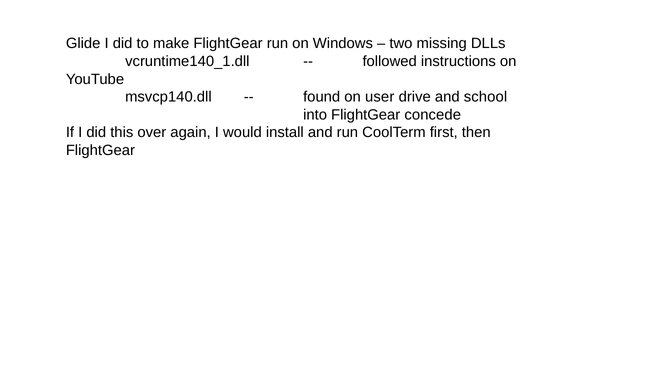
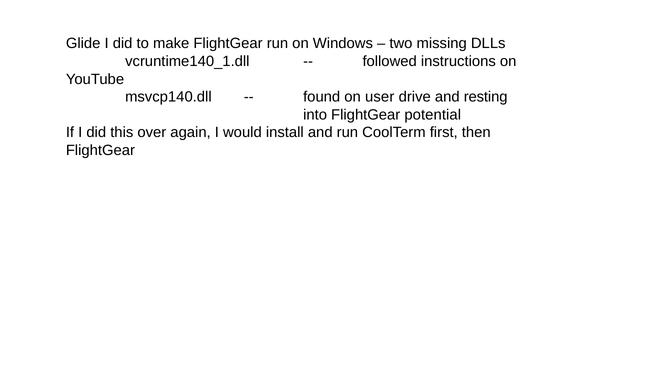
school: school -> resting (486, 97)
concede: concede -> potential (433, 115)
